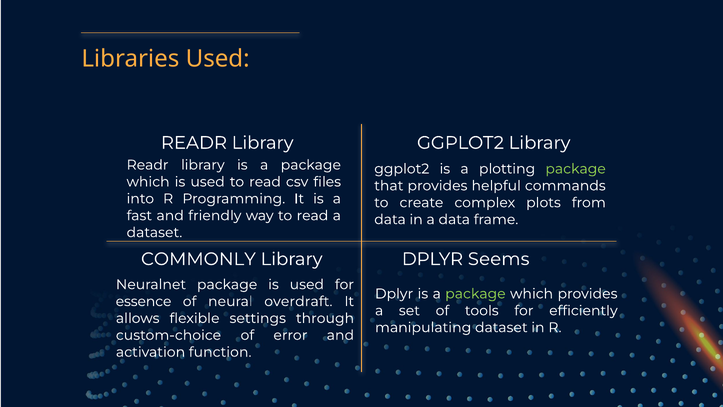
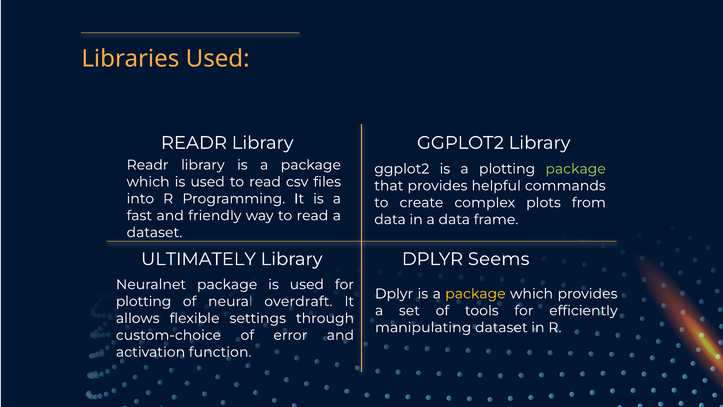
COMMONLY: COMMONLY -> ULTIMATELY (198, 259)
package colour: light green -> yellow (475, 294)
essence: essence -> plotting (144, 301)
